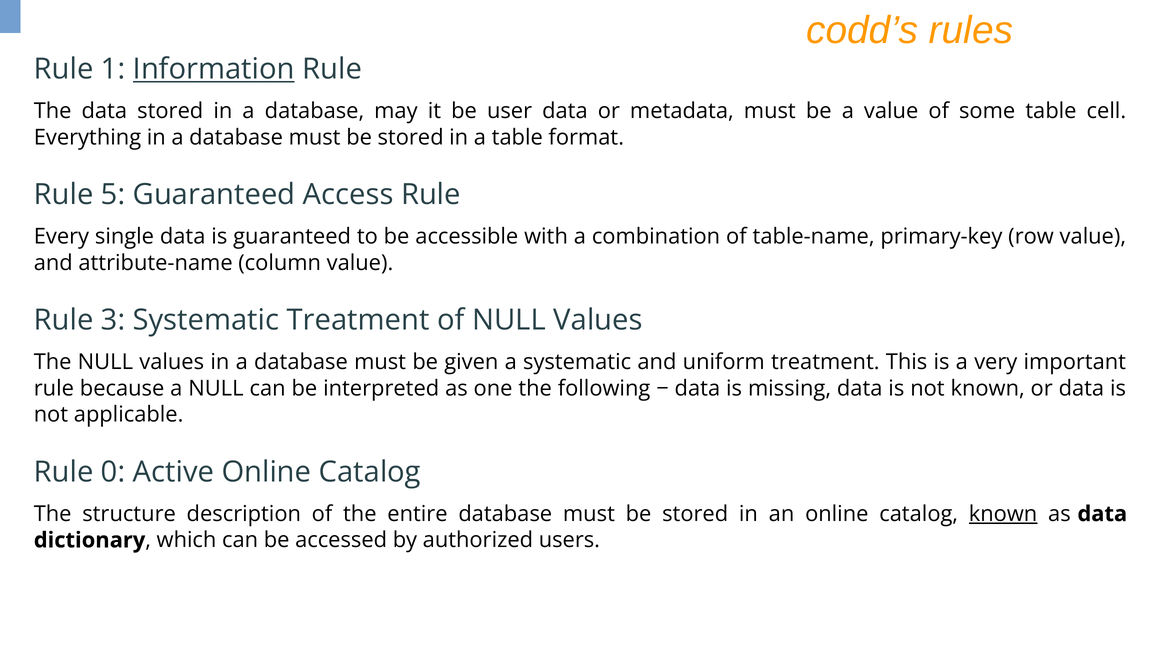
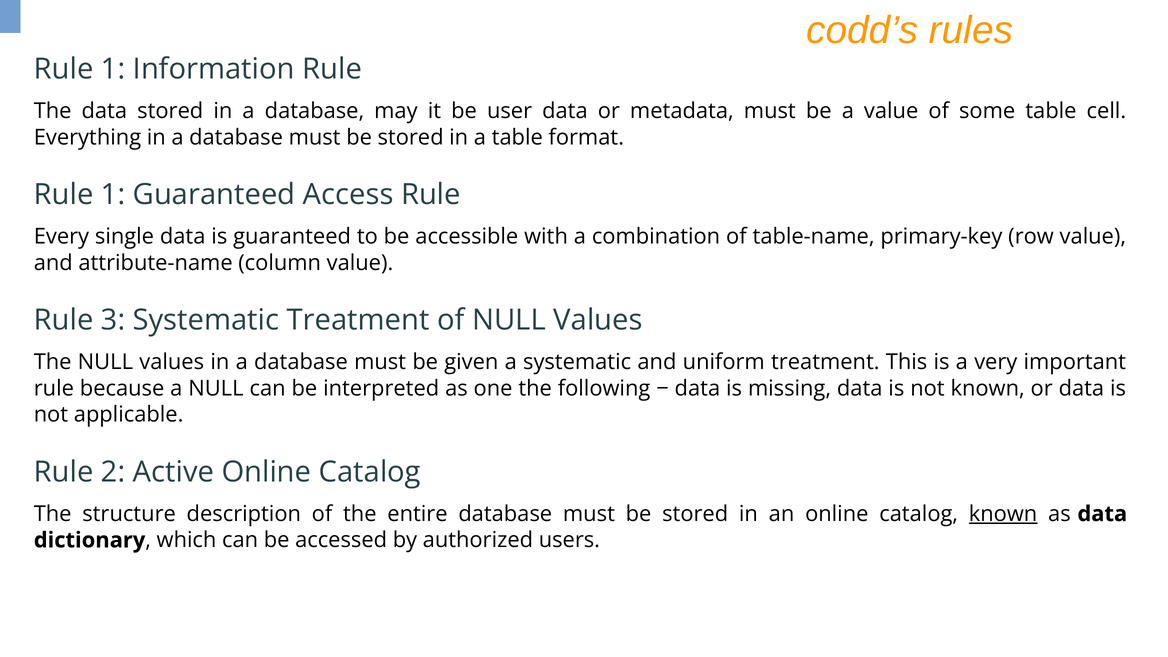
Information underline: present -> none (214, 69)
5: 5 -> 1 (113, 195)
0: 0 -> 2 (113, 472)
